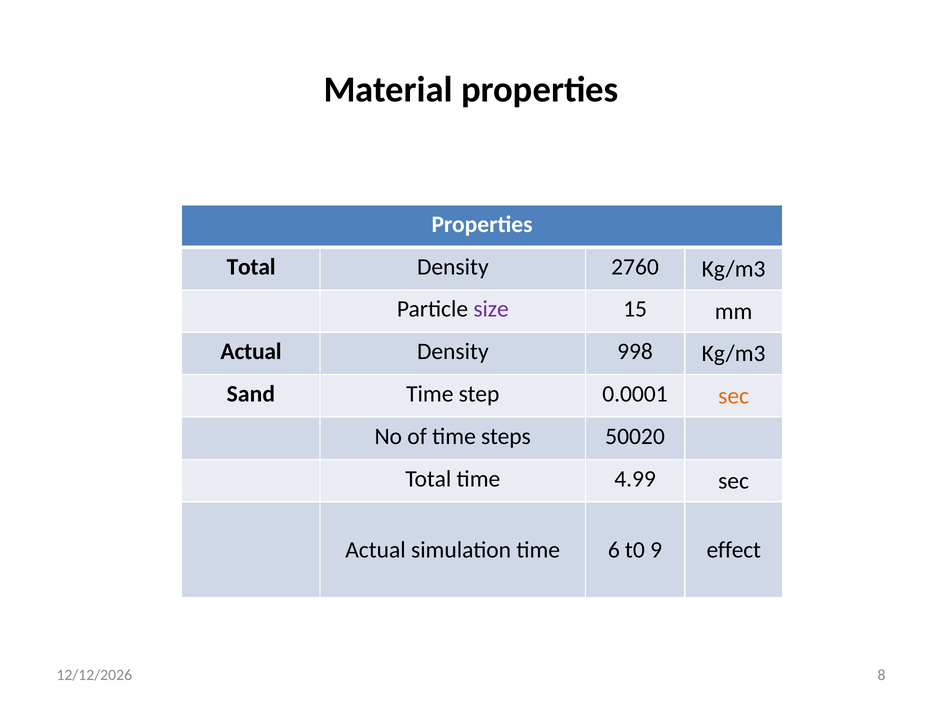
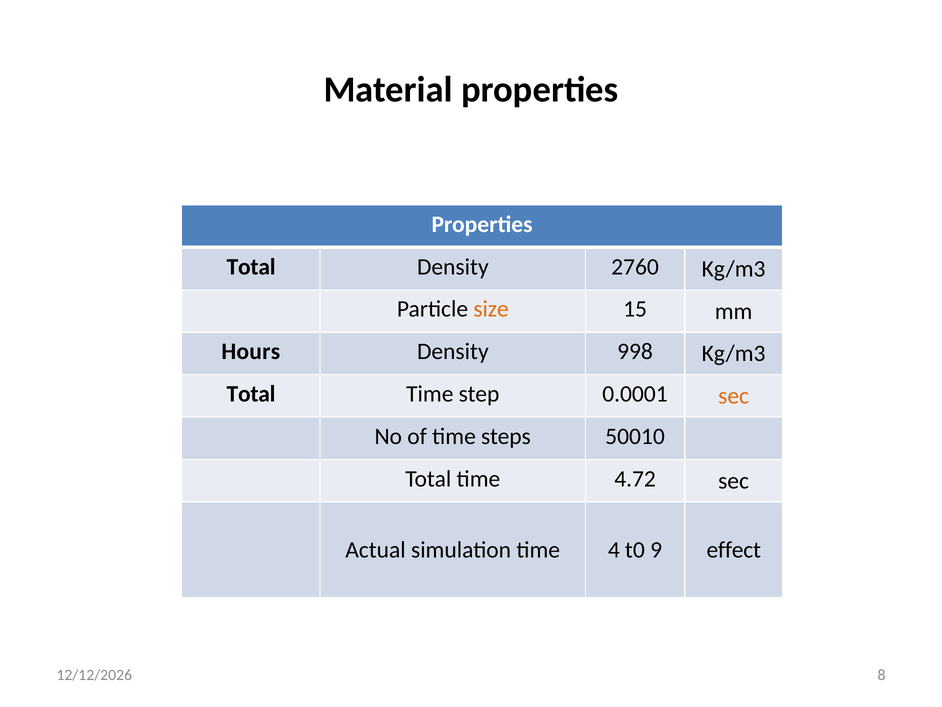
size colour: purple -> orange (491, 309)
Actual: Actual -> Hours (251, 351)
Sand: Sand -> Total (251, 394)
50020: 50020 -> 50010 (635, 436)
4.99: 4.99 -> 4.72 (635, 478)
6: 6 -> 4 (614, 549)
